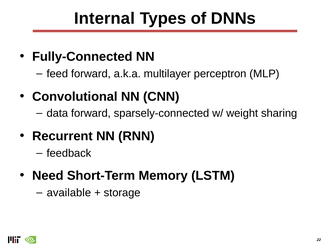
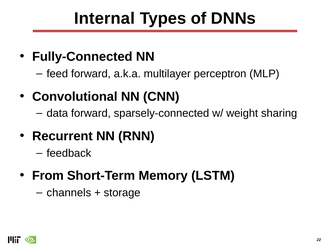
Need: Need -> From (48, 175)
available: available -> channels (69, 192)
